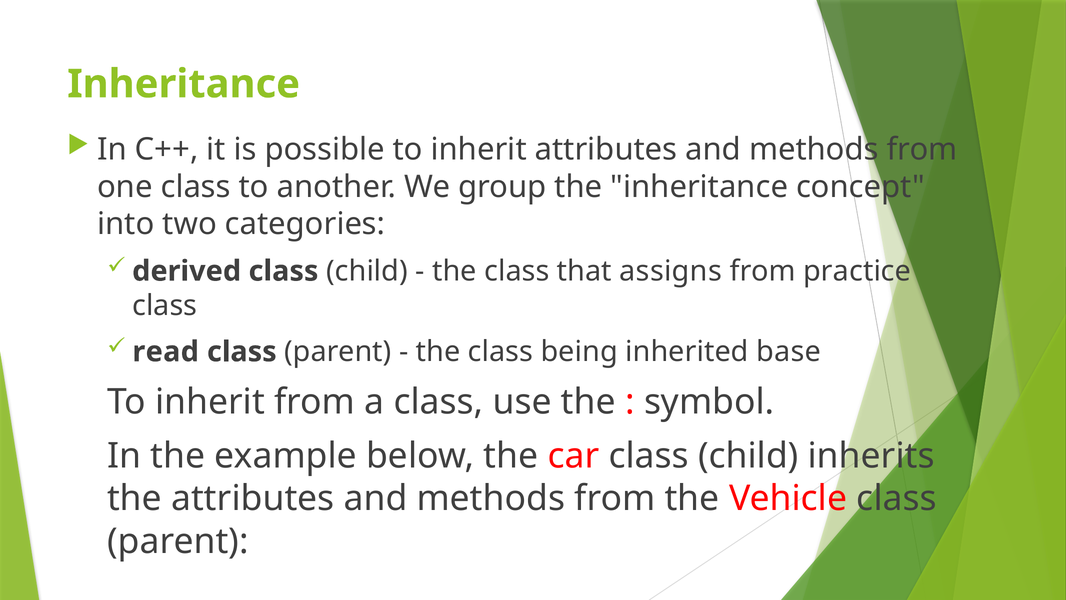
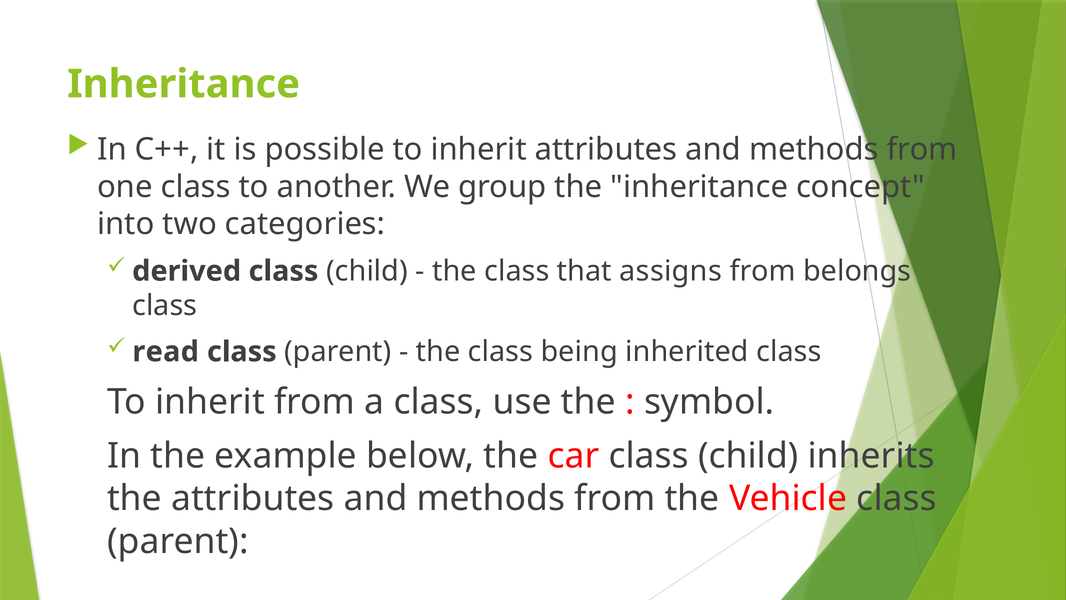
practice: practice -> belongs (857, 271)
inherited base: base -> class (789, 352)
